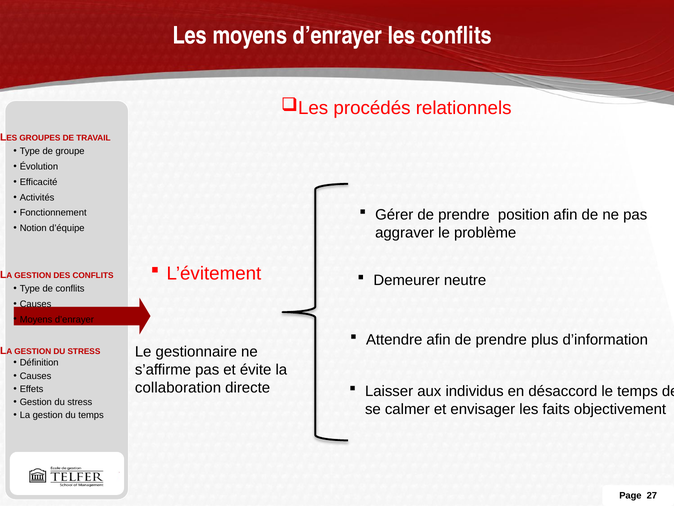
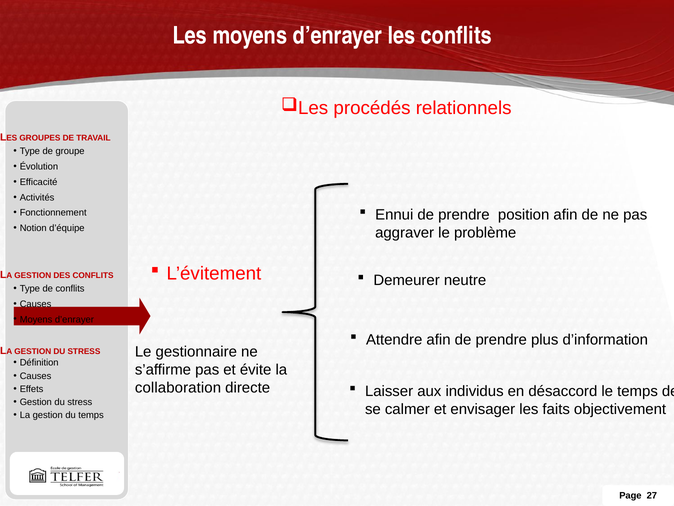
Gérer: Gérer -> Ennui (394, 215)
